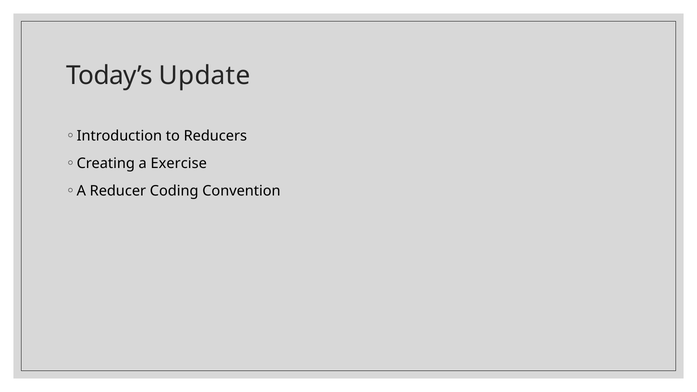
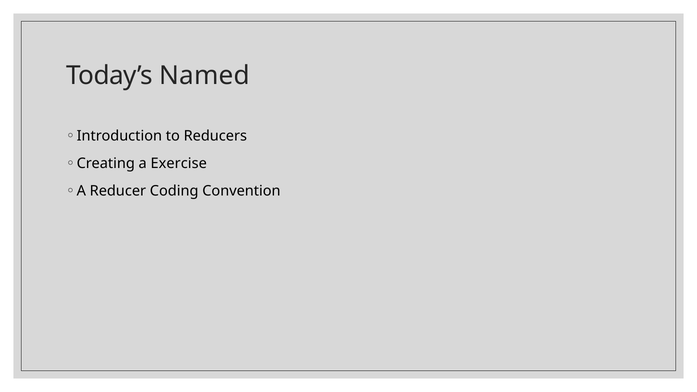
Update: Update -> Named (205, 76)
